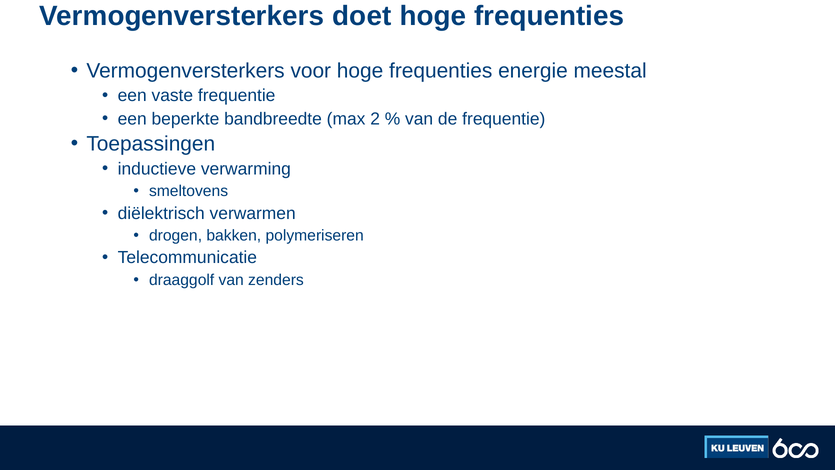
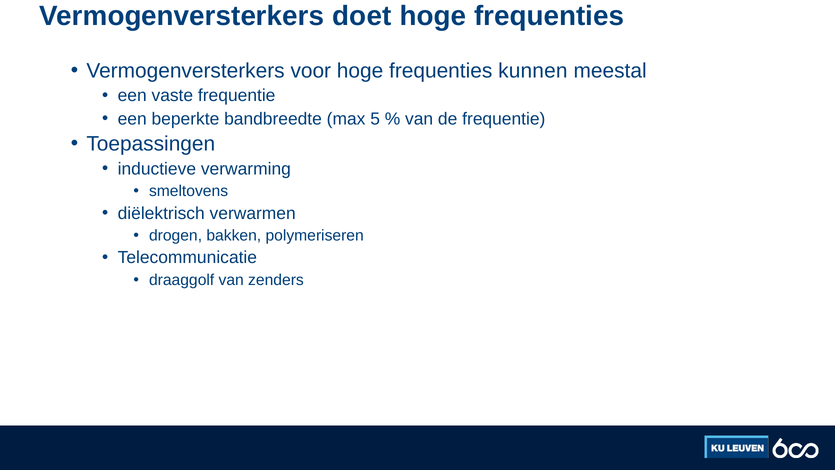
energie: energie -> kunnen (533, 71)
2: 2 -> 5 (375, 119)
